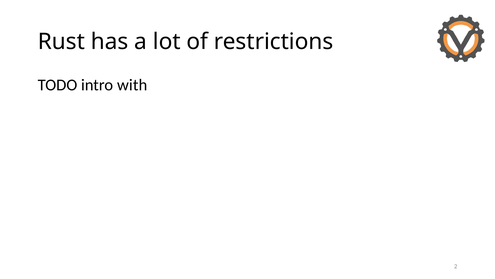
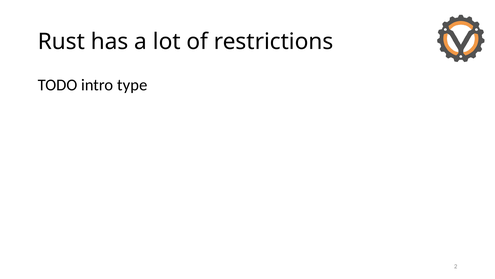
with: with -> type (132, 85)
